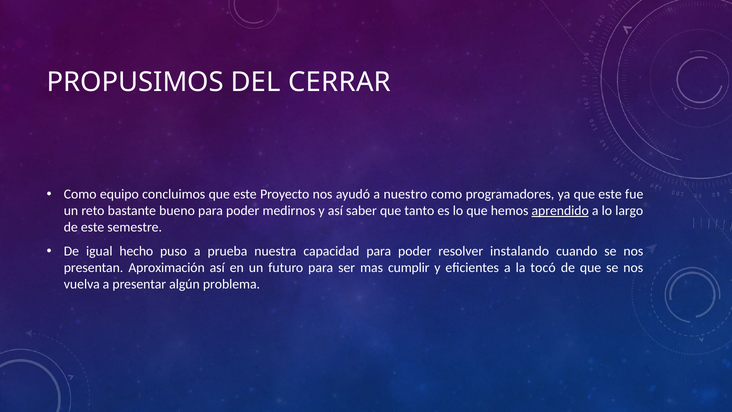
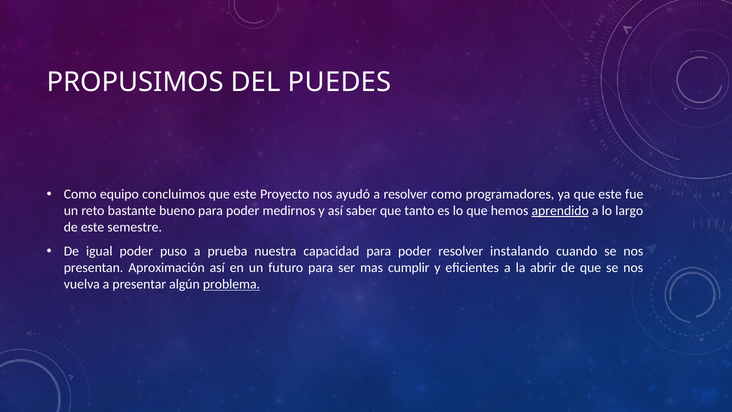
CERRAR: CERRAR -> PUEDES (340, 82)
a nuestro: nuestro -> resolver (406, 194)
igual hecho: hecho -> poder (136, 251)
tocó: tocó -> abrir (543, 268)
problema underline: none -> present (231, 284)
